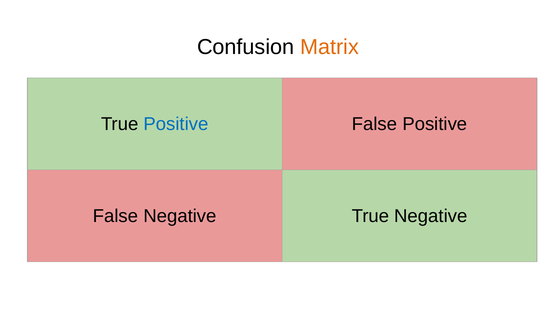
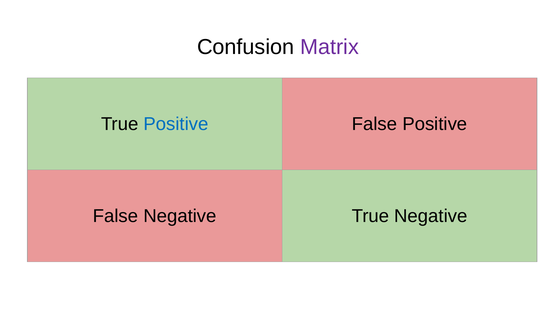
Matrix colour: orange -> purple (329, 47)
